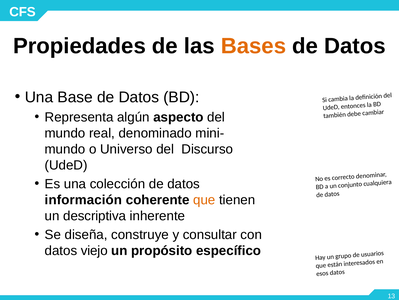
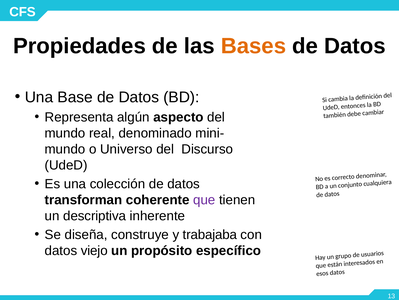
información: información -> transforman (83, 199)
que colour: orange -> purple (204, 199)
consultar: consultar -> trabajaba (210, 234)
